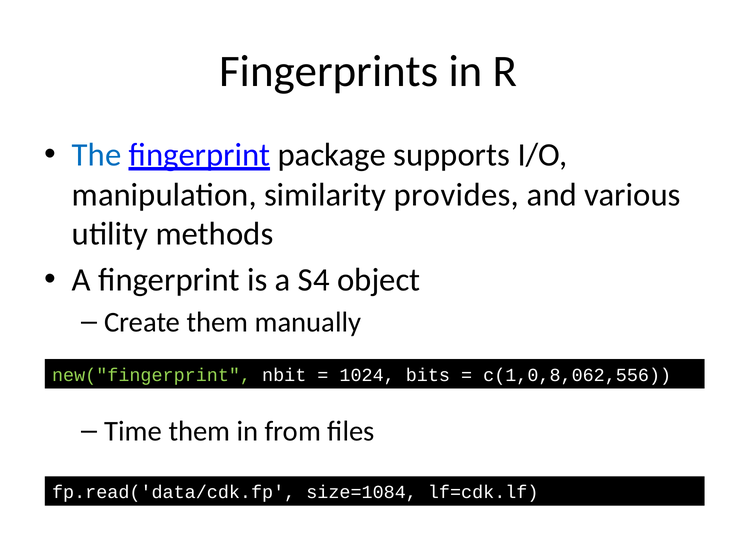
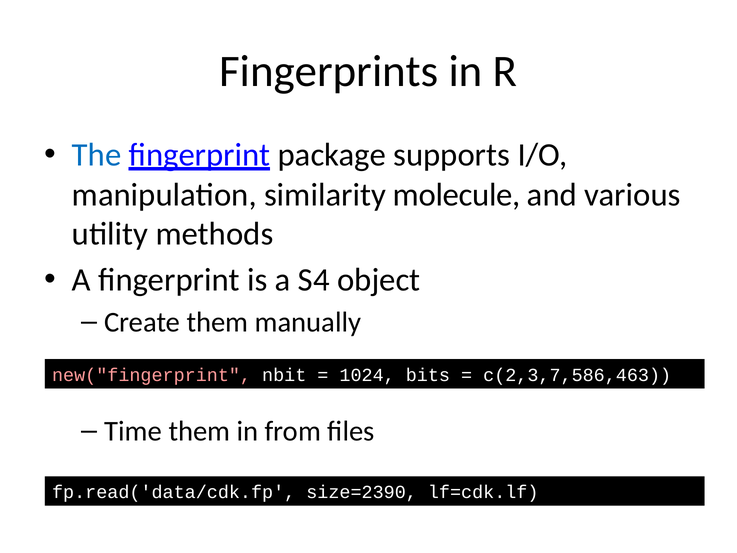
provides: provides -> molecule (457, 195)
new("fingerprint colour: light green -> pink (152, 375)
c(1,0,8,062,556: c(1,0,8,062,556 -> c(2,3,7,586,463 (577, 375)
size=1084: size=1084 -> size=2390 (362, 492)
